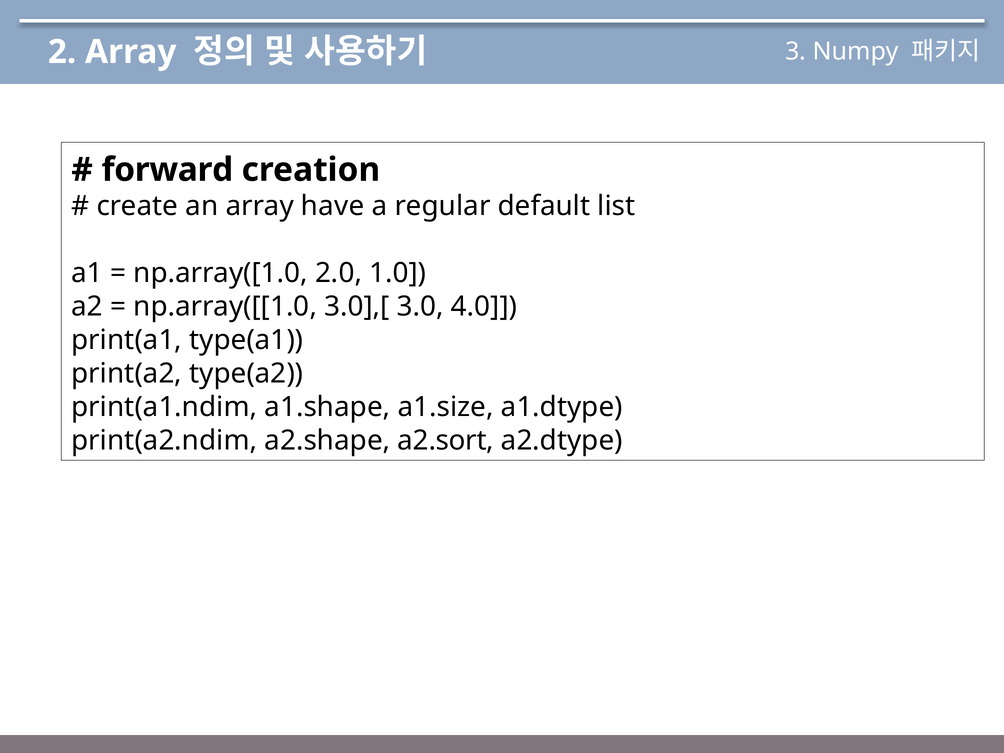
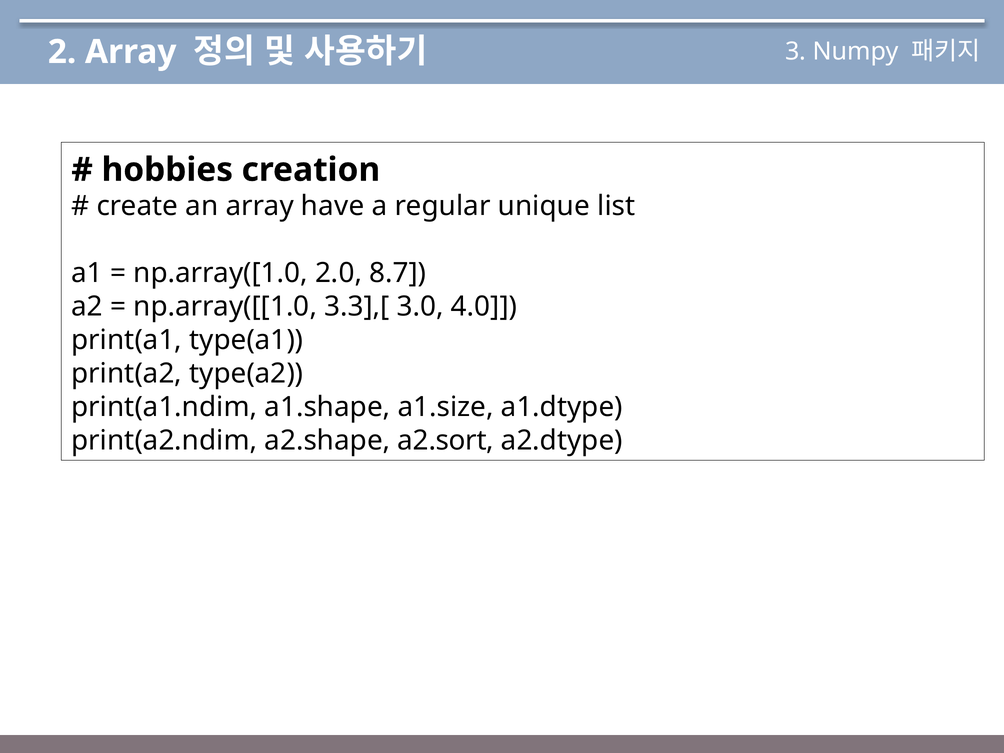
forward: forward -> hobbies (167, 170)
default: default -> unique (544, 206)
1.0: 1.0 -> 8.7 (398, 273)
3.0],[: 3.0],[ -> 3.3],[ (357, 307)
